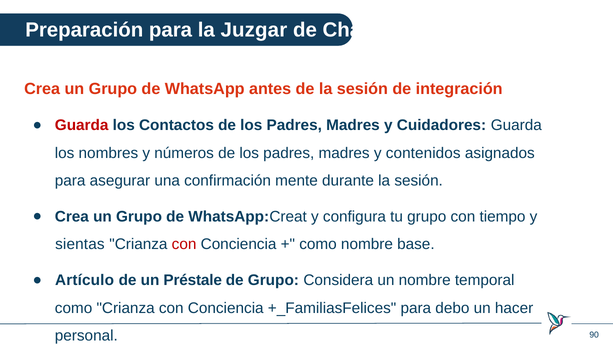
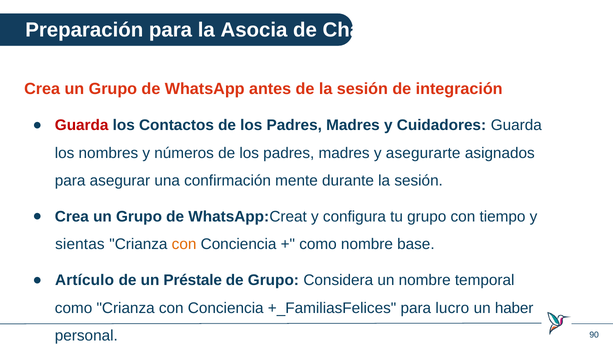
Juzgar: Juzgar -> Asocia (254, 30)
contenidos: contenidos -> asegurarte (423, 153)
con colour: red -> orange (184, 244)
debo: debo -> lucro (452, 308)
hacer: hacer -> haber (514, 308)
